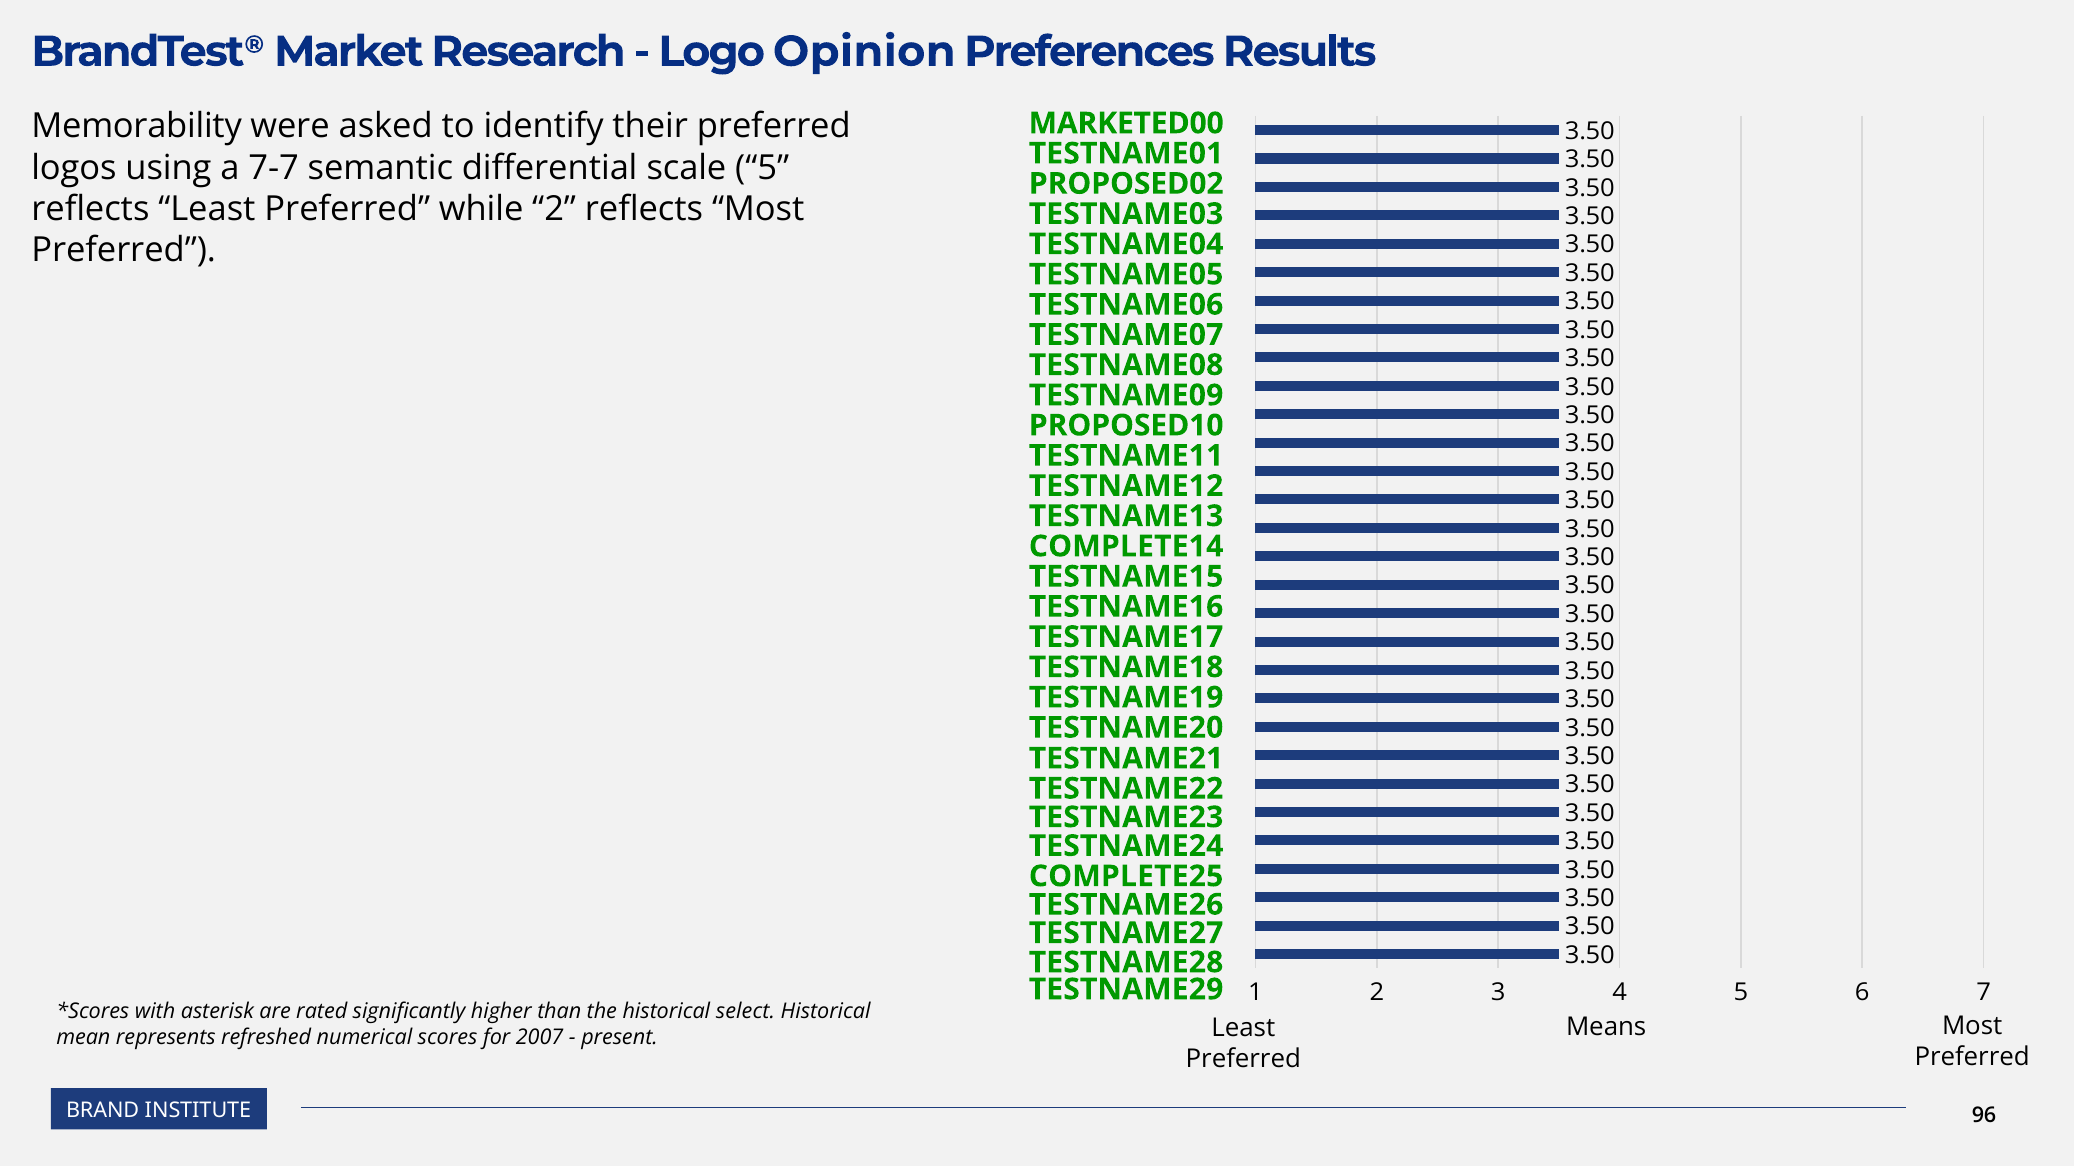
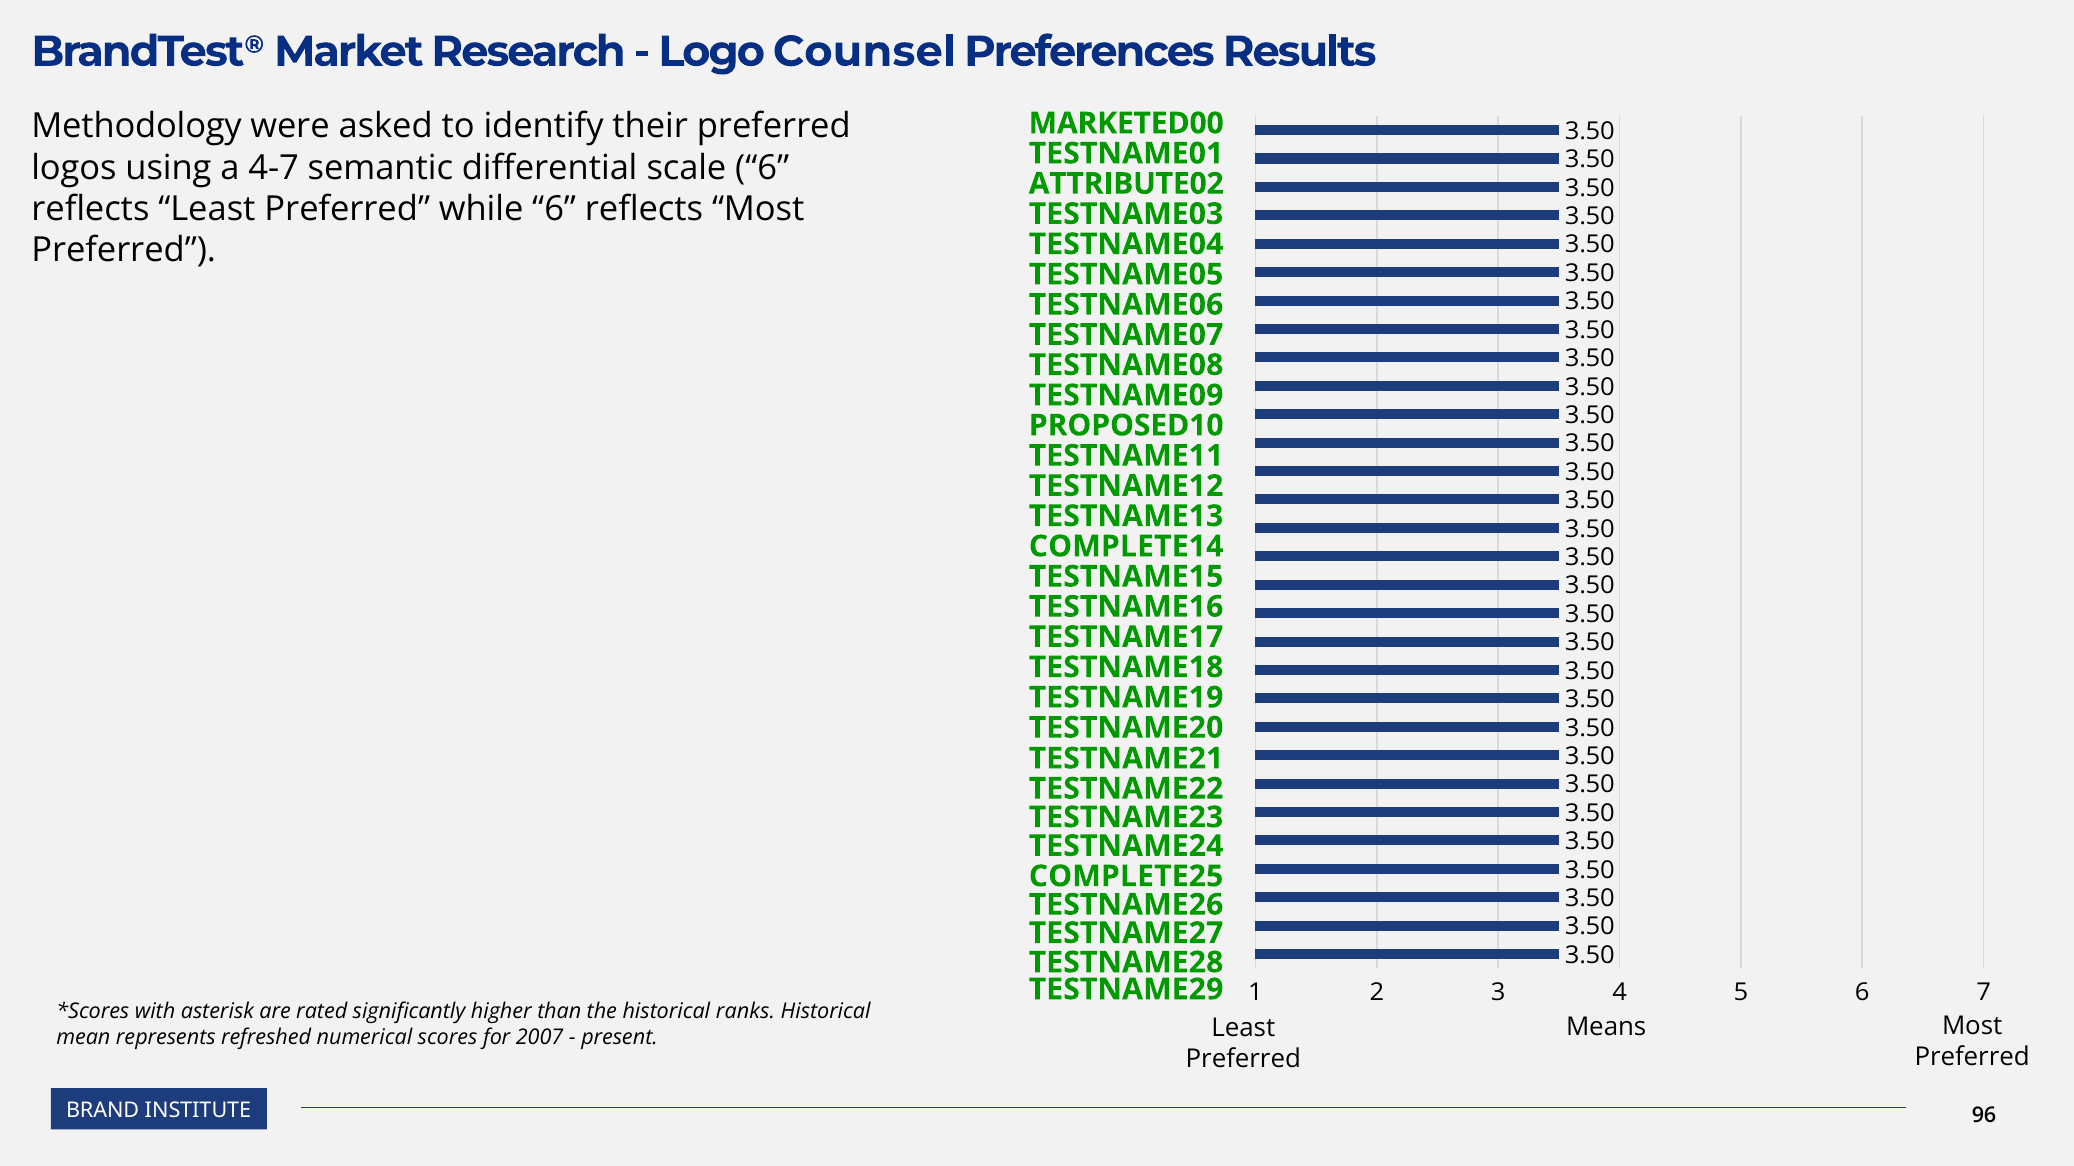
Opinion: Opinion -> Counsel (864, 52)
Memorability: Memorability -> Methodology (137, 126)
7-7: 7-7 -> 4-7 (274, 168)
scale 5: 5 -> 6 (762, 168)
PROPOSED02: PROPOSED02 -> ATTRIBUTE02 (1126, 184)
while 2: 2 -> 6 (554, 209)
select: select -> ranks (745, 1012)
